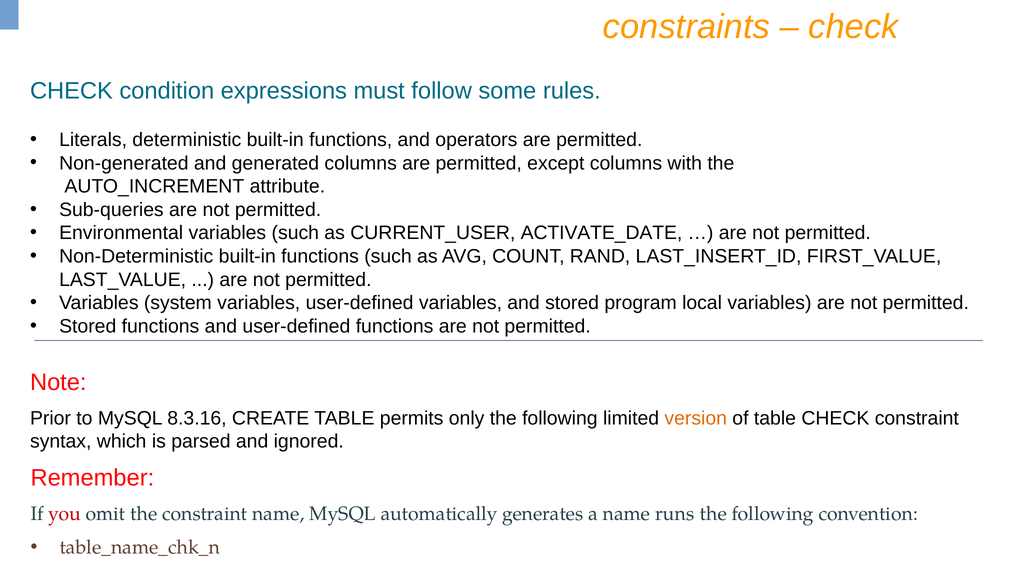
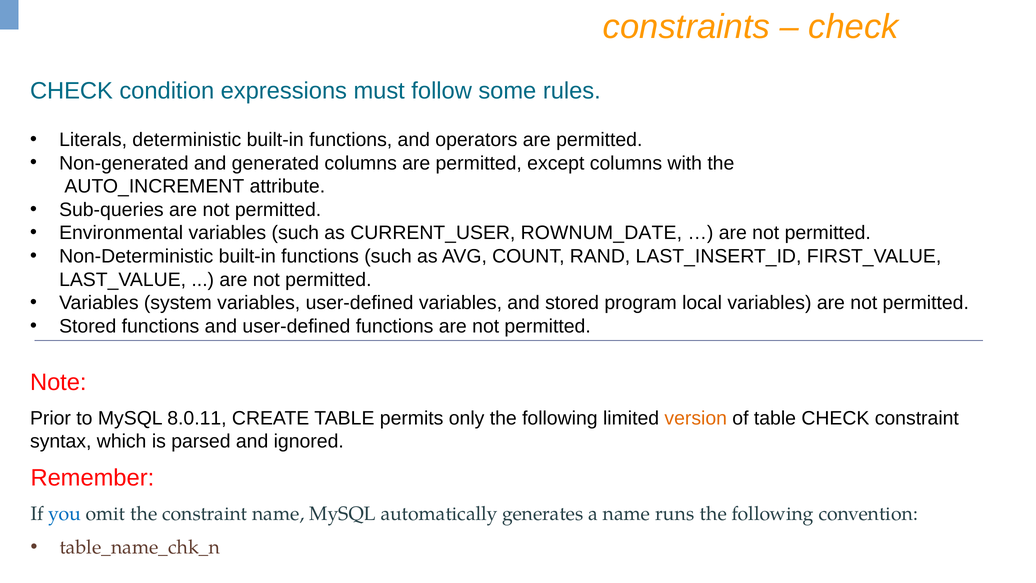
ACTIVATE_DATE: ACTIVATE_DATE -> ROWNUM_DATE (601, 233)
8.3.16: 8.3.16 -> 8.0.11 (197, 418)
you colour: red -> blue (65, 514)
